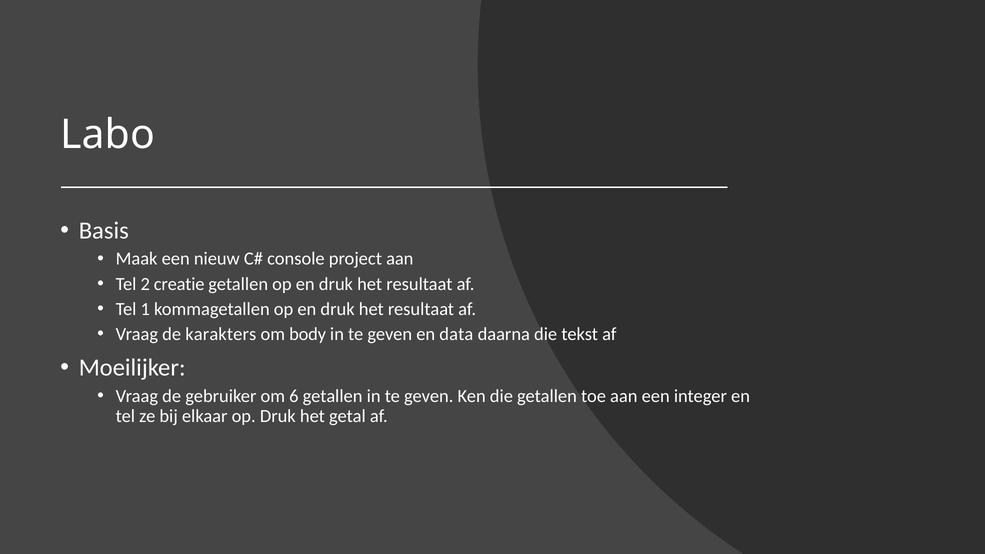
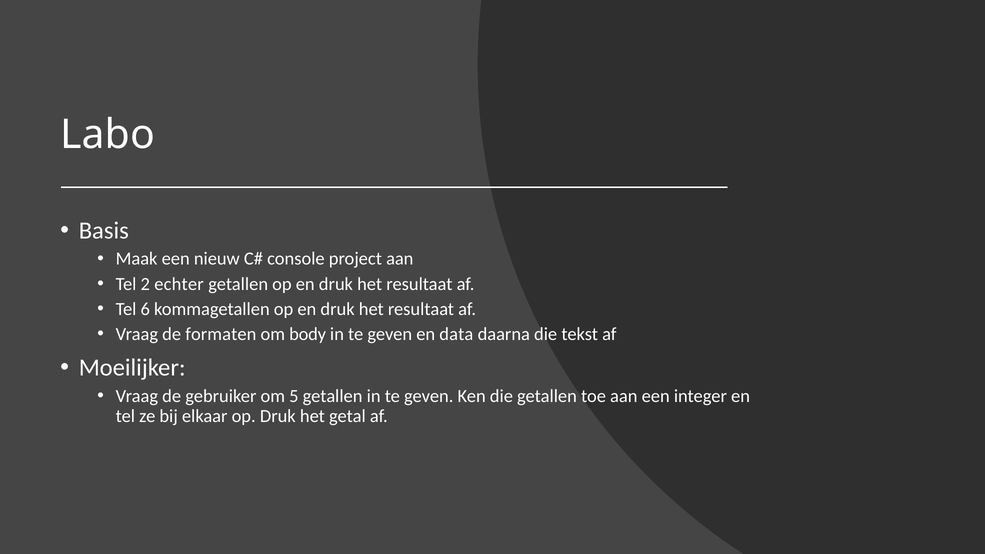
creatie: creatie -> echter (179, 284)
1: 1 -> 6 (145, 309)
karakters: karakters -> formaten (221, 334)
6: 6 -> 5 (294, 396)
